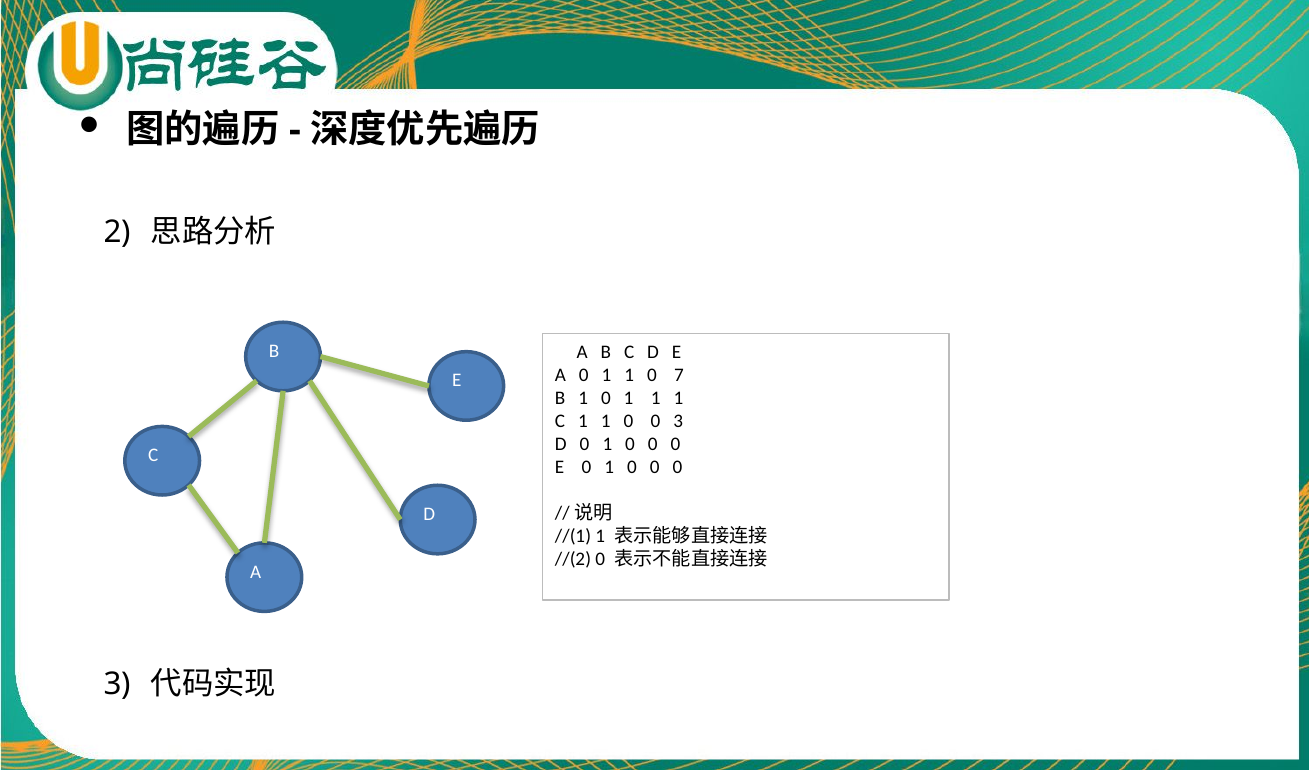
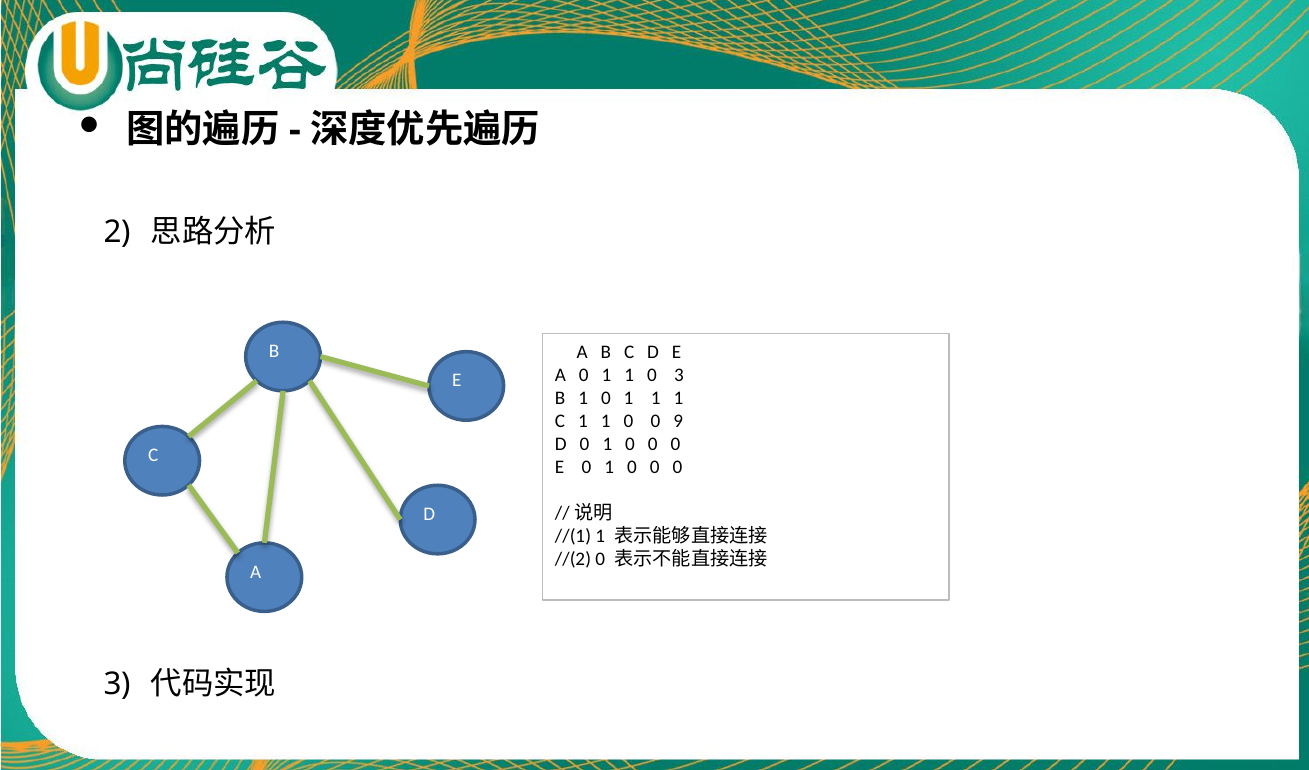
0 7: 7 -> 3 (679, 376)
0 3: 3 -> 9 (678, 422)
